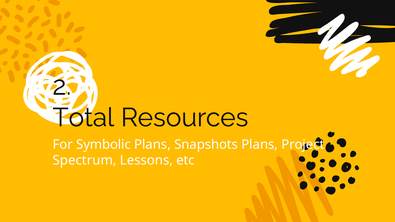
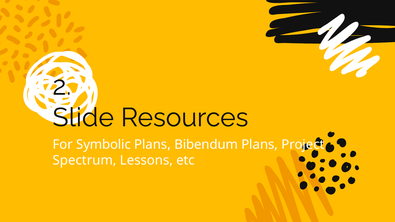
Total: Total -> Slide (83, 118)
Snapshots: Snapshots -> Bibendum (206, 145)
